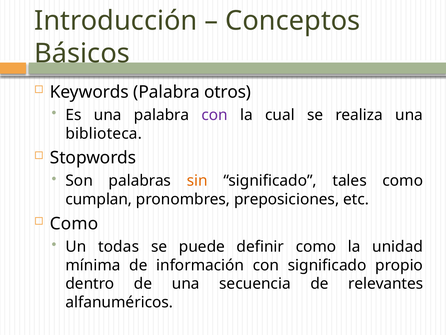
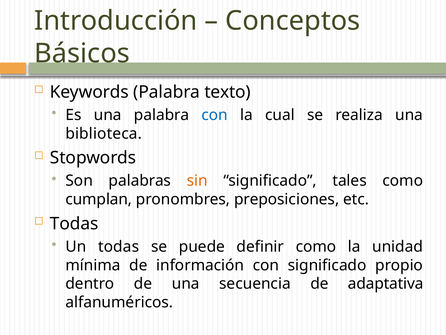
otros: otros -> texto (228, 92)
con colour: purple -> blue (215, 115)
Como: Como -> Todas (74, 223)
relevantes: relevantes -> adaptativa (386, 283)
